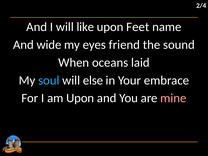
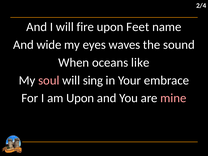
like: like -> fire (85, 27)
friend: friend -> waves (124, 45)
laid: laid -> like (140, 63)
soul colour: light blue -> pink (49, 80)
else: else -> sing (93, 80)
